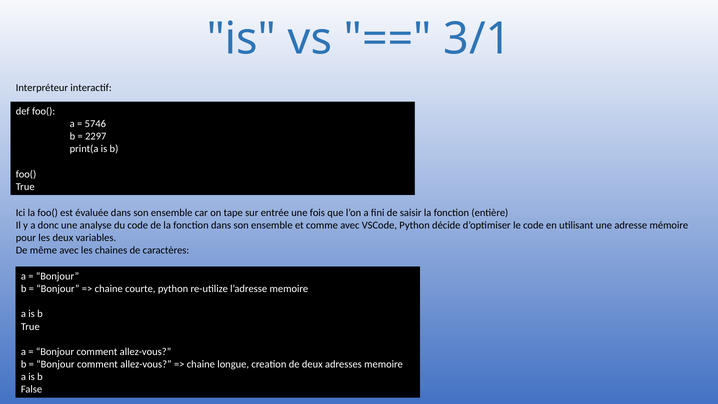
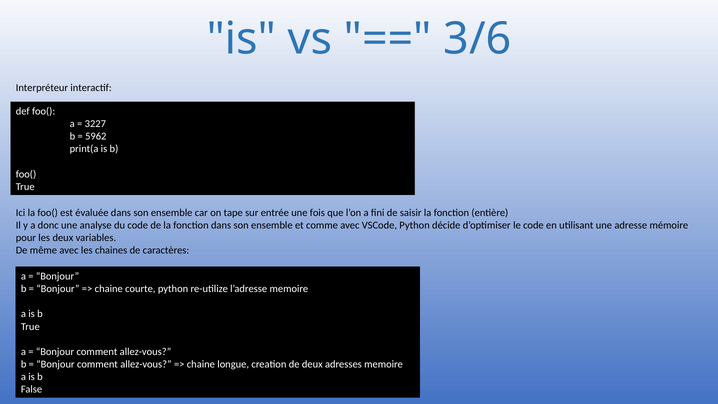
3/1: 3/1 -> 3/6 (477, 39)
5746: 5746 -> 3227 (95, 124)
2297: 2297 -> 5962 (96, 136)
